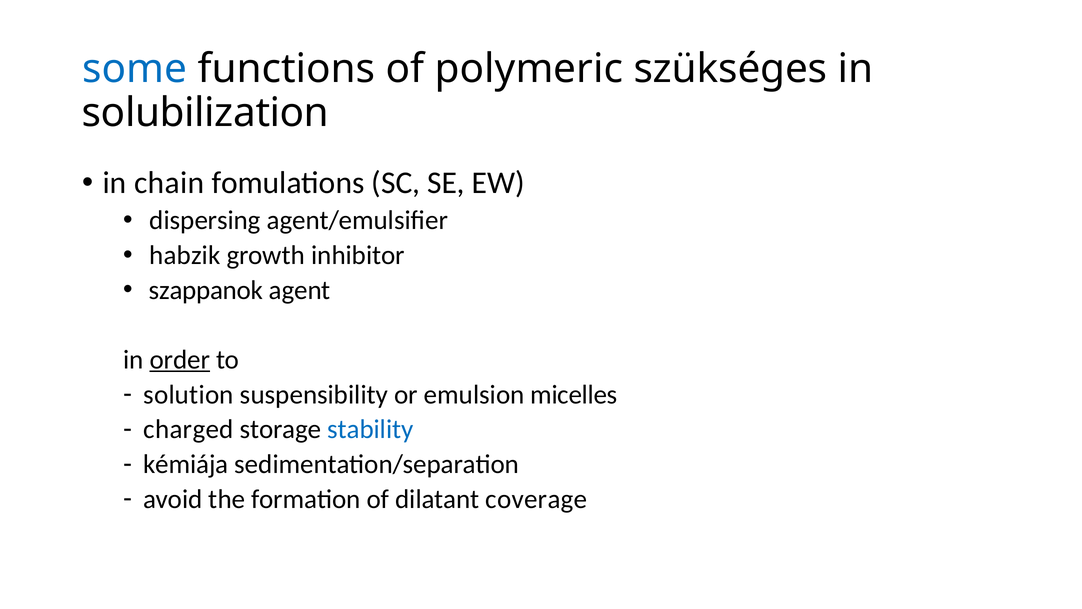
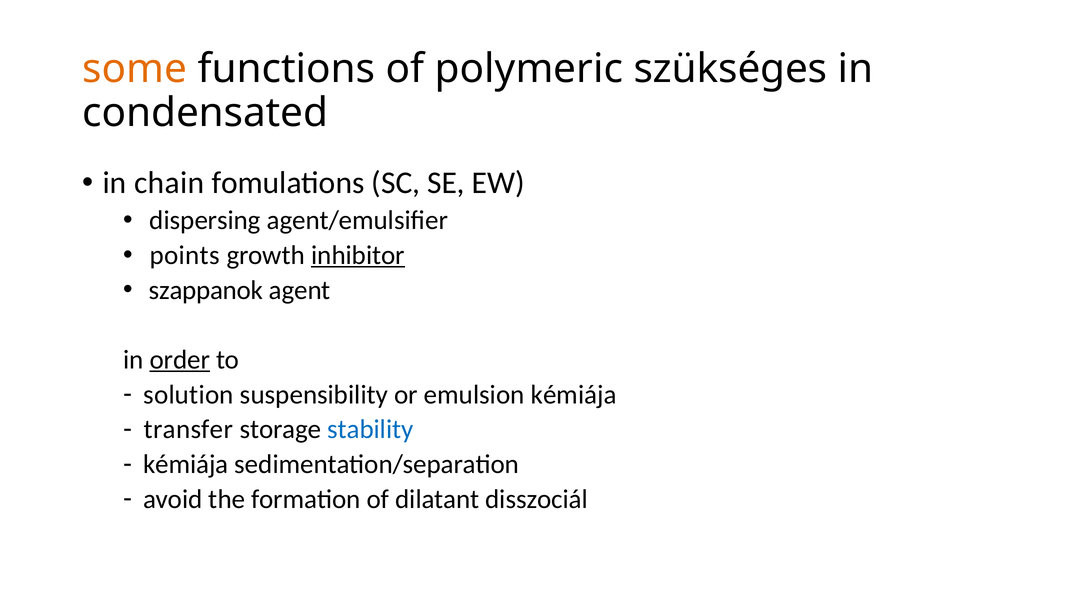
some colour: blue -> orange (135, 69)
solubilization: solubilization -> condensated (205, 113)
habzik: habzik -> points (185, 255)
inhibitor underline: none -> present (358, 255)
emulsion micelles: micelles -> kémiája (574, 394)
charged: charged -> transfer (188, 429)
coverage: coverage -> disszociál (537, 499)
